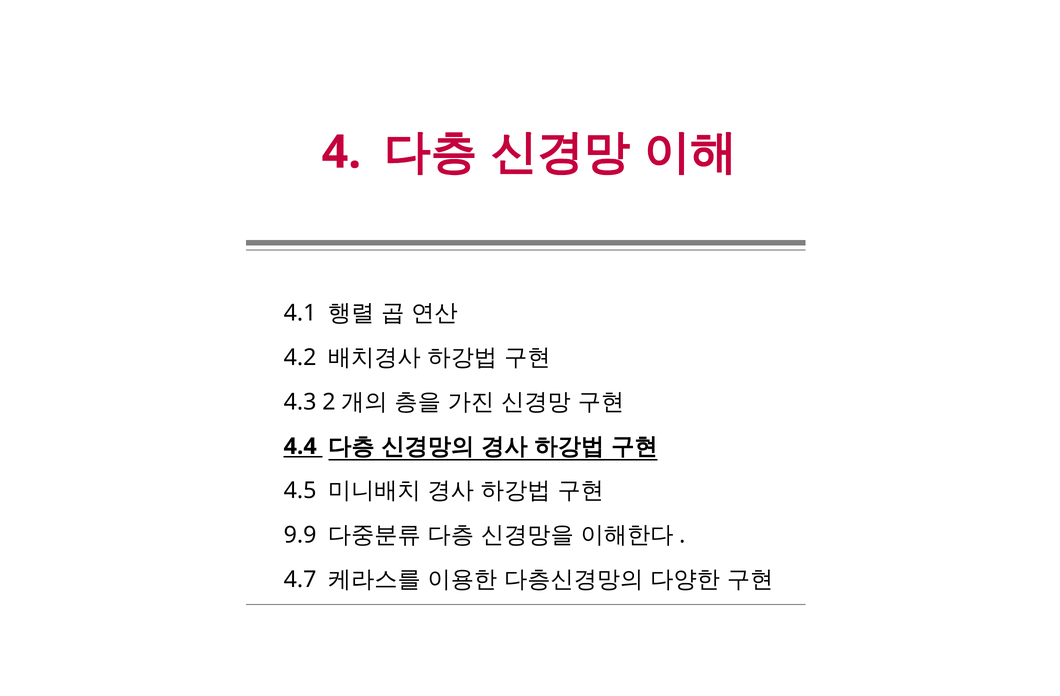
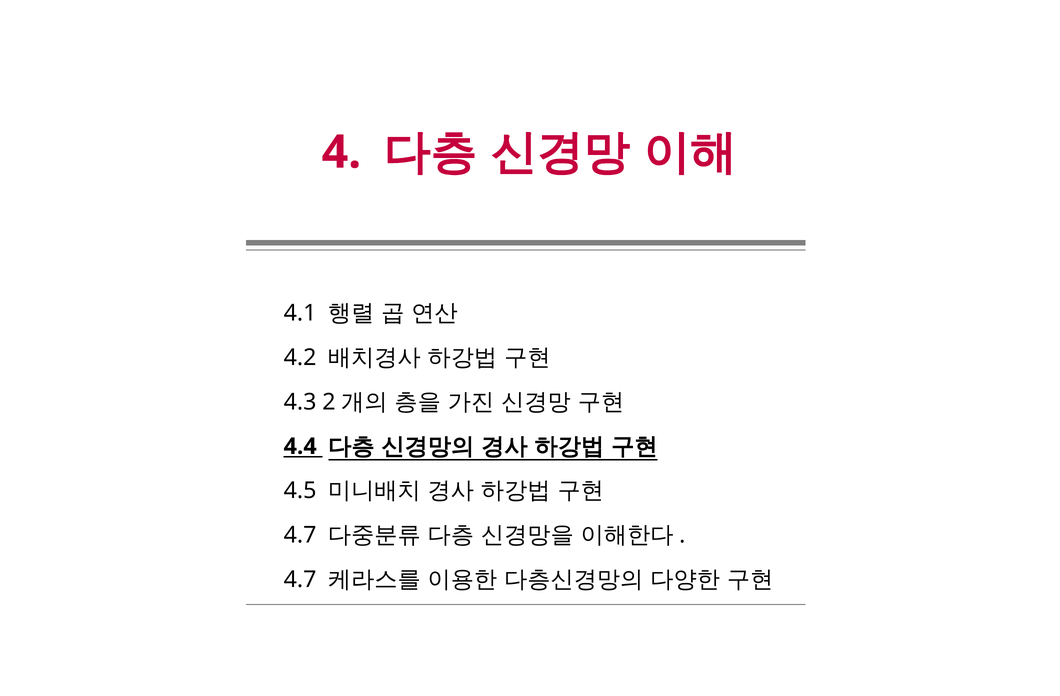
9.9: 9.9 -> 4.7 (300, 535)
